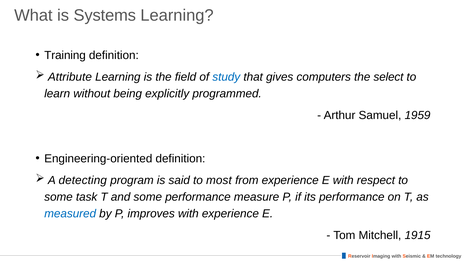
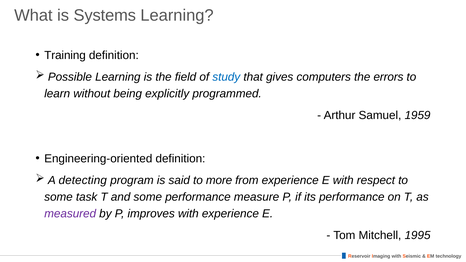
Attribute: Attribute -> Possible (70, 77)
select: select -> errors (388, 77)
most: most -> more (219, 180)
measured colour: blue -> purple (70, 214)
1915: 1915 -> 1995 (418, 235)
